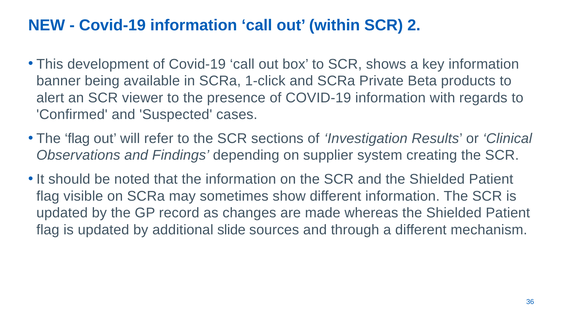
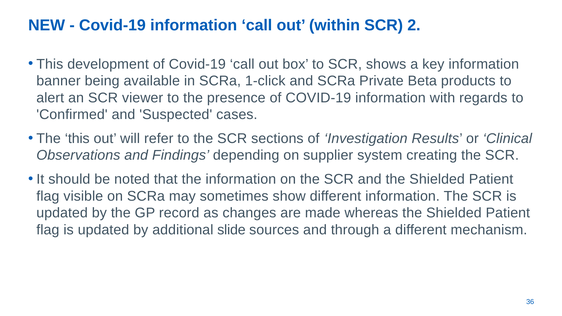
The flag: flag -> this (77, 139)
